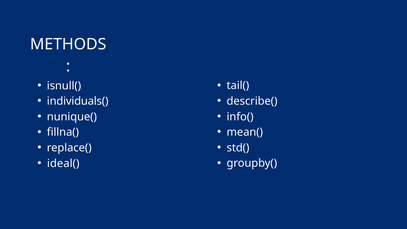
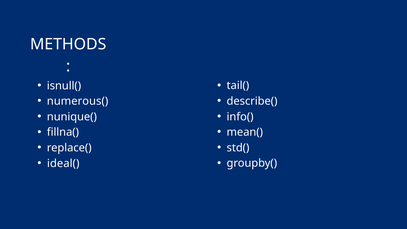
individuals(: individuals( -> numerous( (78, 101)
